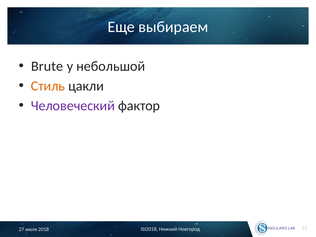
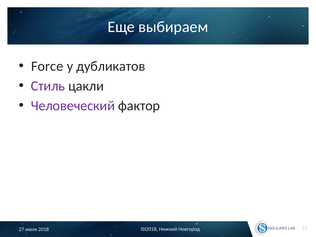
Brute: Brute -> Force (47, 66)
небольшой: небольшой -> дубликатов (111, 66)
Стиль colour: orange -> purple (48, 86)
